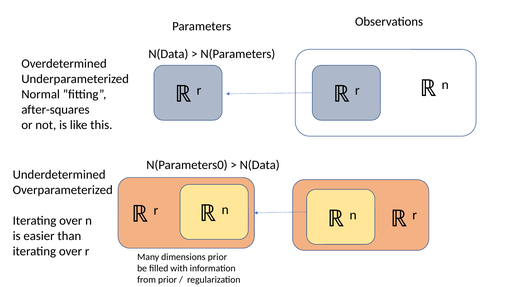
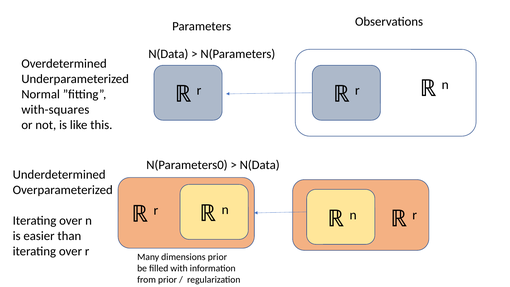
after-squares: after-squares -> with-squares (55, 110)
